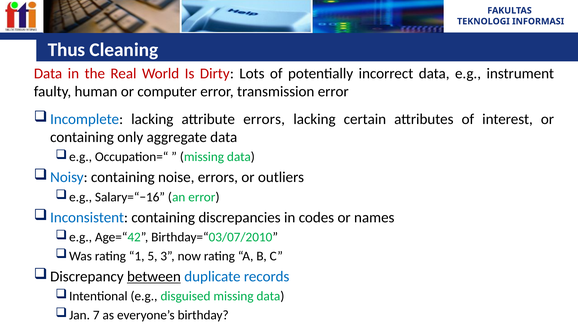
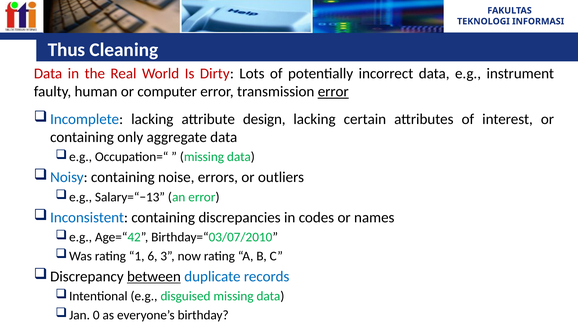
error underline: none -> present (333, 92)
attribute errors: errors -> design (264, 119)
Salary=“−16: Salary=“−16 -> Salary=“−13 (130, 197)
5: 5 -> 6 (152, 256)
7: 7 -> 0 (96, 315)
